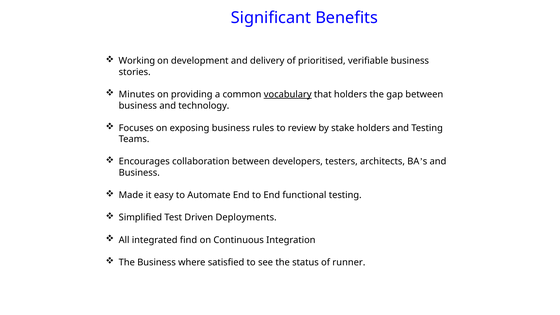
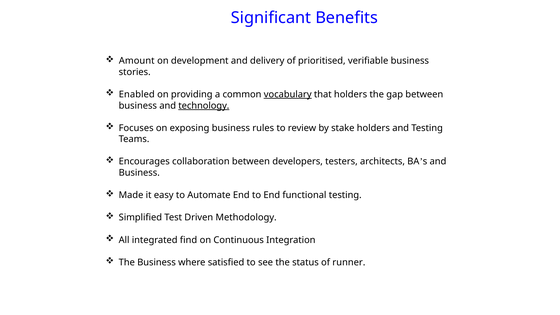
Working: Working -> Amount (137, 61)
Minutes: Minutes -> Enabled (137, 94)
technology underline: none -> present (204, 106)
Deployments: Deployments -> Methodology (246, 218)
